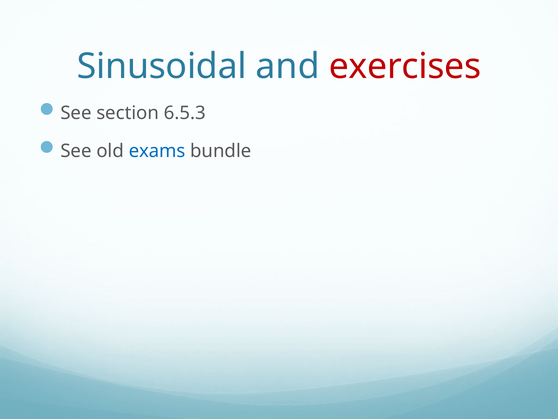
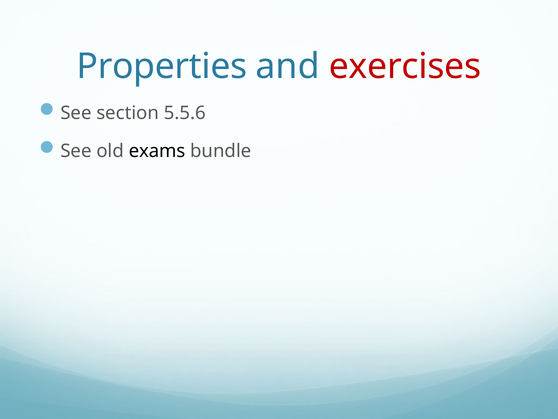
Sinusoidal: Sinusoidal -> Properties (162, 66)
6.5.3: 6.5.3 -> 5.5.6 (185, 113)
exams colour: blue -> black (157, 151)
